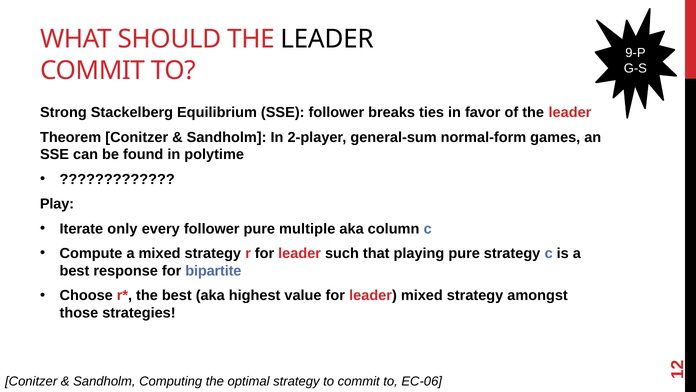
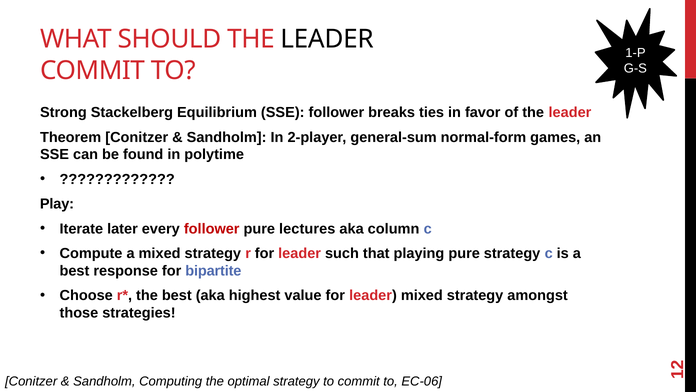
9-P: 9-P -> 1-P (635, 53)
only: only -> later (122, 228)
follower colour: black -> red (212, 228)
multiple: multiple -> lectures (307, 228)
